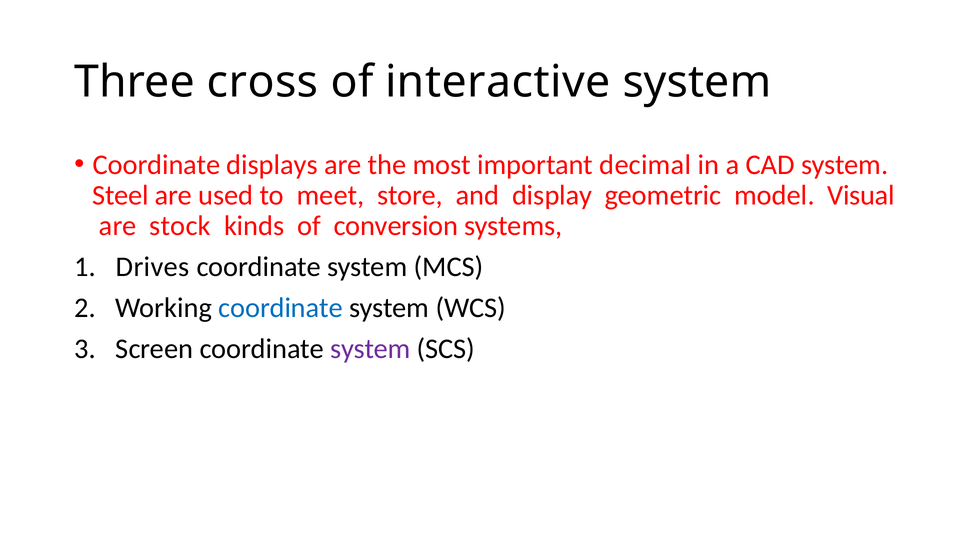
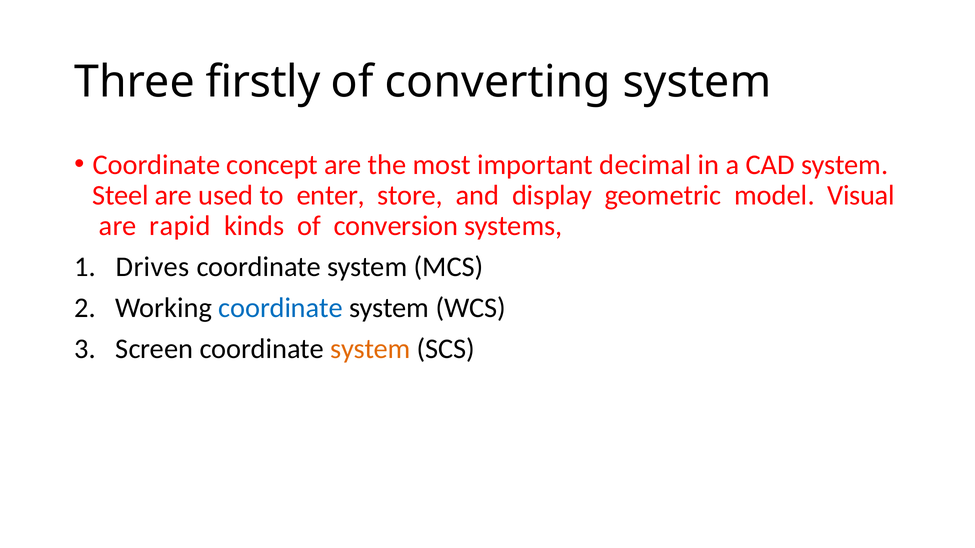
cross: cross -> firstly (263, 82)
interactive: interactive -> converting (498, 82)
displays: displays -> concept (272, 165)
meet: meet -> enter (331, 196)
stock: stock -> rapid (180, 226)
system colour: purple -> orange (370, 349)
